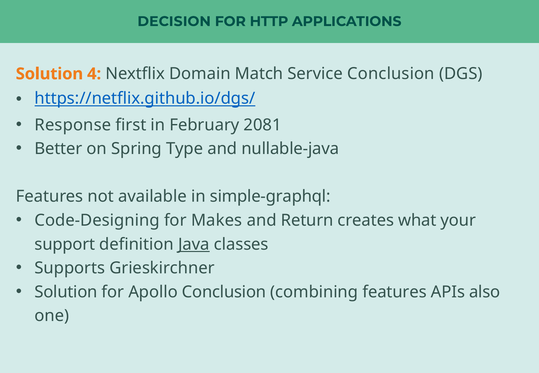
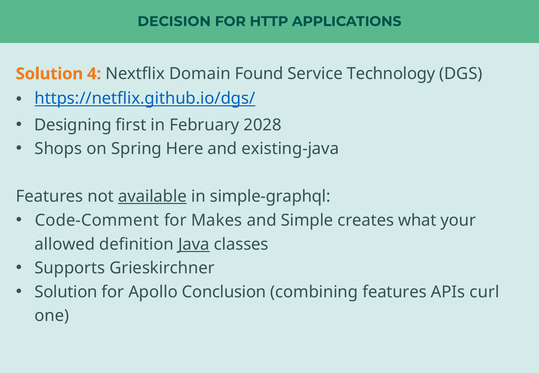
Match: Match -> Found (259, 74)
Service Conclusion: Conclusion -> Technology (391, 74)
Response: Response -> Designing (73, 125)
2081: 2081 -> 2028 (263, 125)
Better: Better -> Shops (58, 149)
Type: Type -> Here (185, 149)
nullable-java: nullable-java -> existing-java (290, 149)
available underline: none -> present (152, 197)
Code-Designing: Code-Designing -> Code-Comment (97, 220)
Return: Return -> Simple (307, 220)
support: support -> allowed (65, 244)
also: also -> curl (484, 292)
